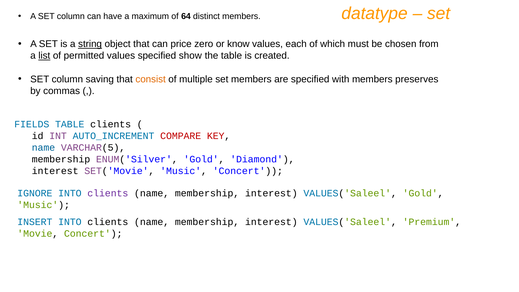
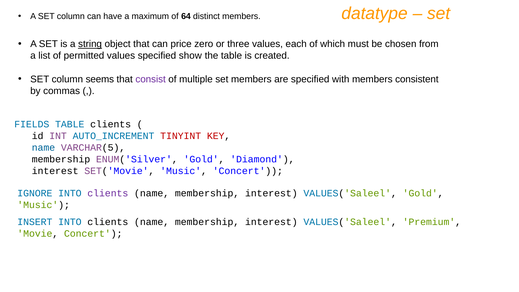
know: know -> three (238, 44)
list underline: present -> none (44, 56)
saving: saving -> seems (100, 79)
consist colour: orange -> purple (151, 79)
preserves: preserves -> consistent (417, 79)
COMPARE: COMPARE -> TINYINT (181, 136)
